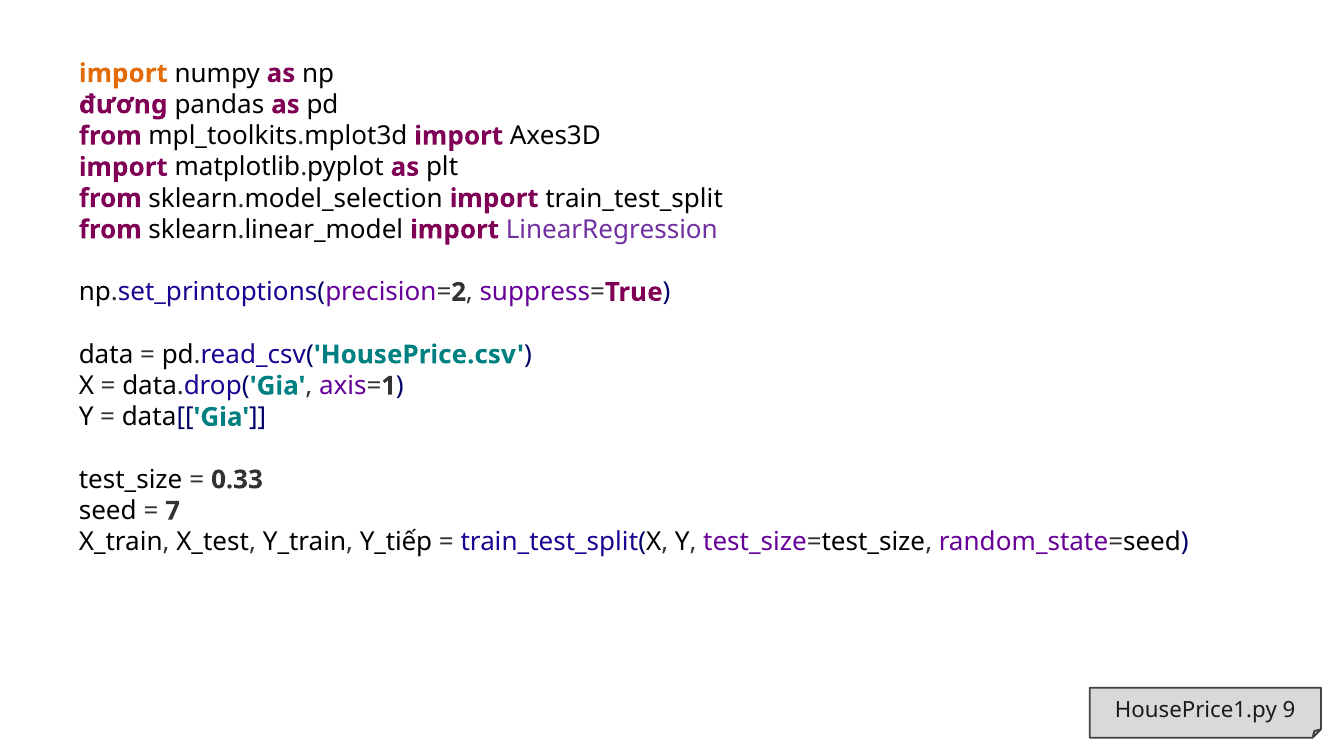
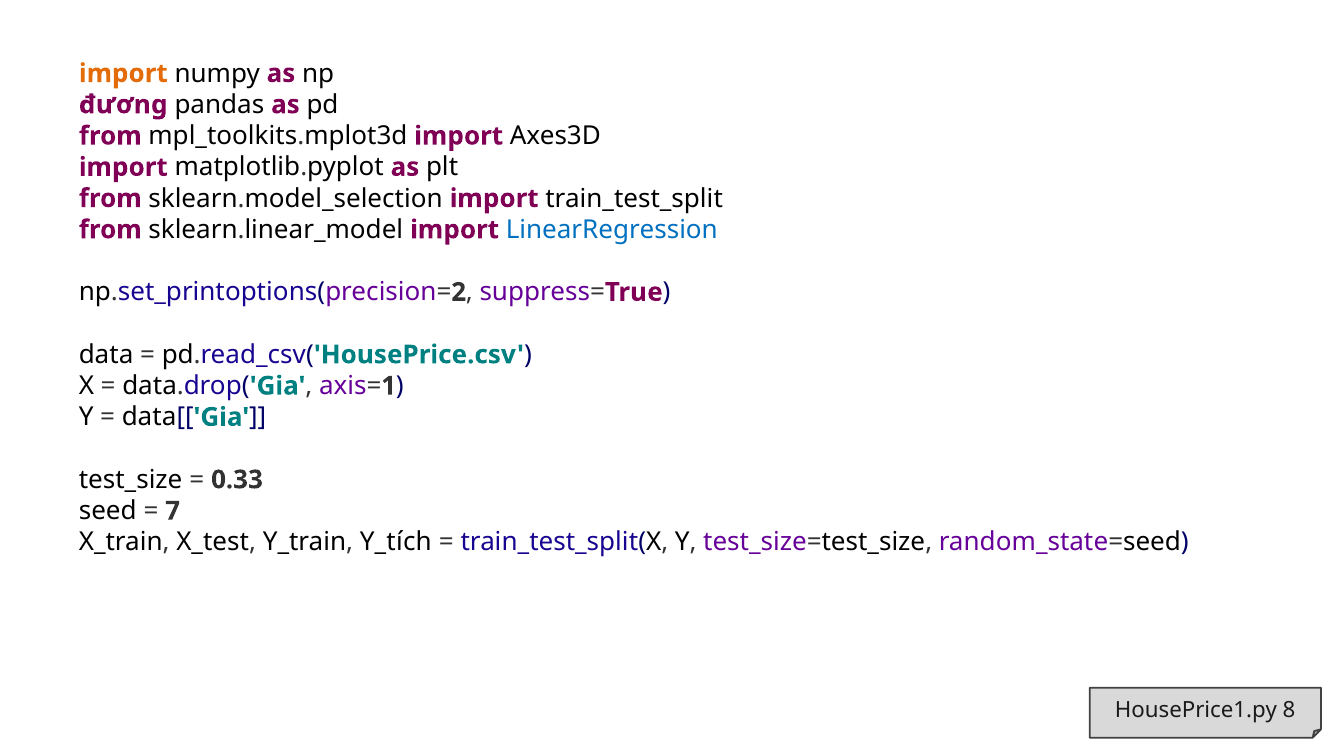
LinearRegression colour: purple -> blue (612, 230)
Y_tiếp: Y_tiếp -> Y_tích (396, 542)
9: 9 -> 8 (1289, 710)
